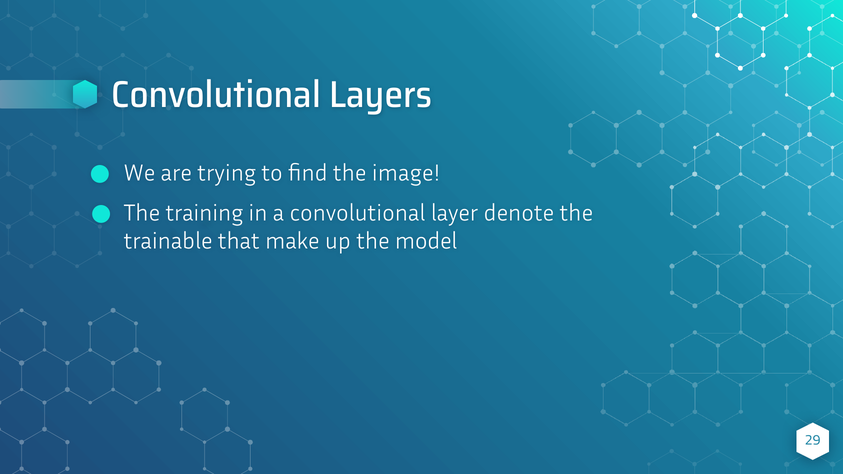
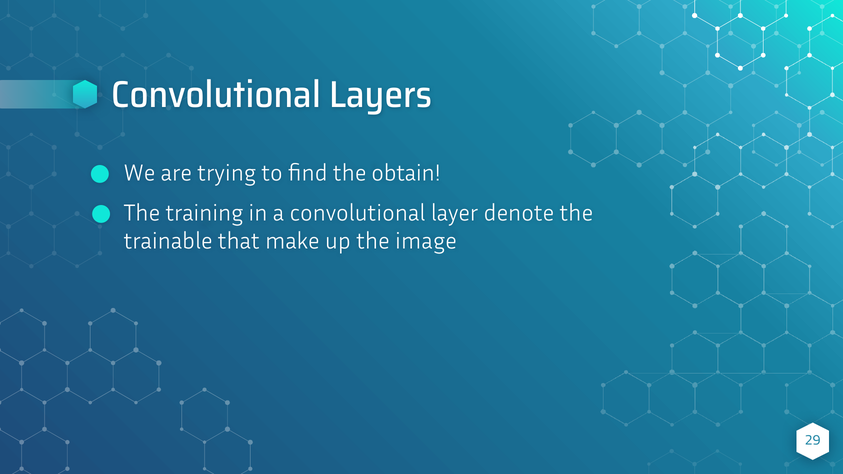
image: image -> obtain (406, 173)
model: model -> image (426, 241)
